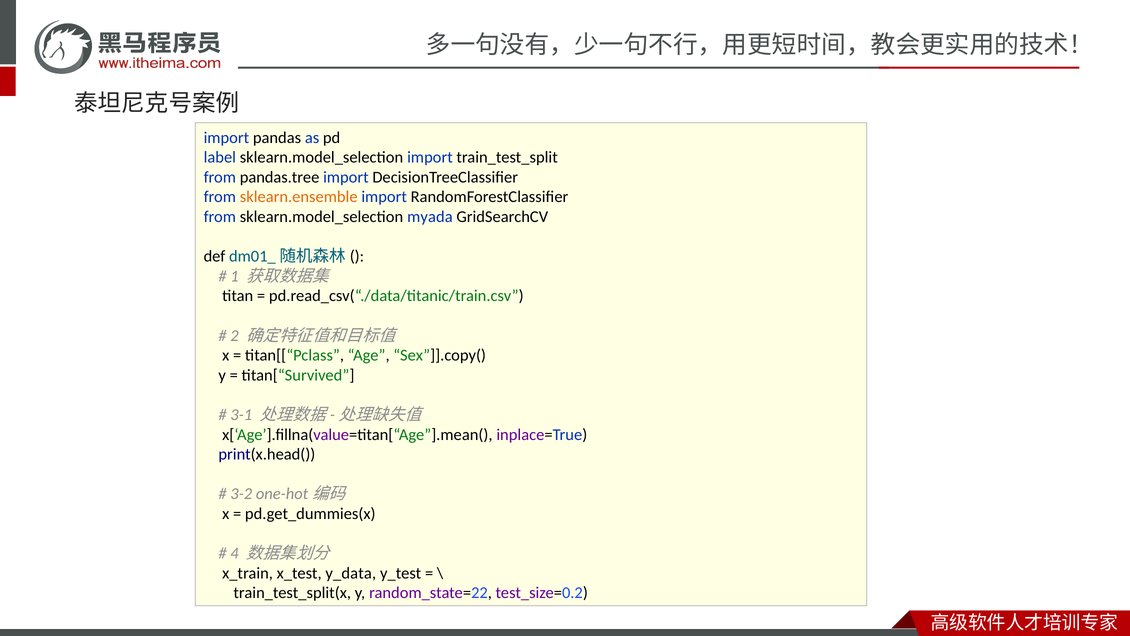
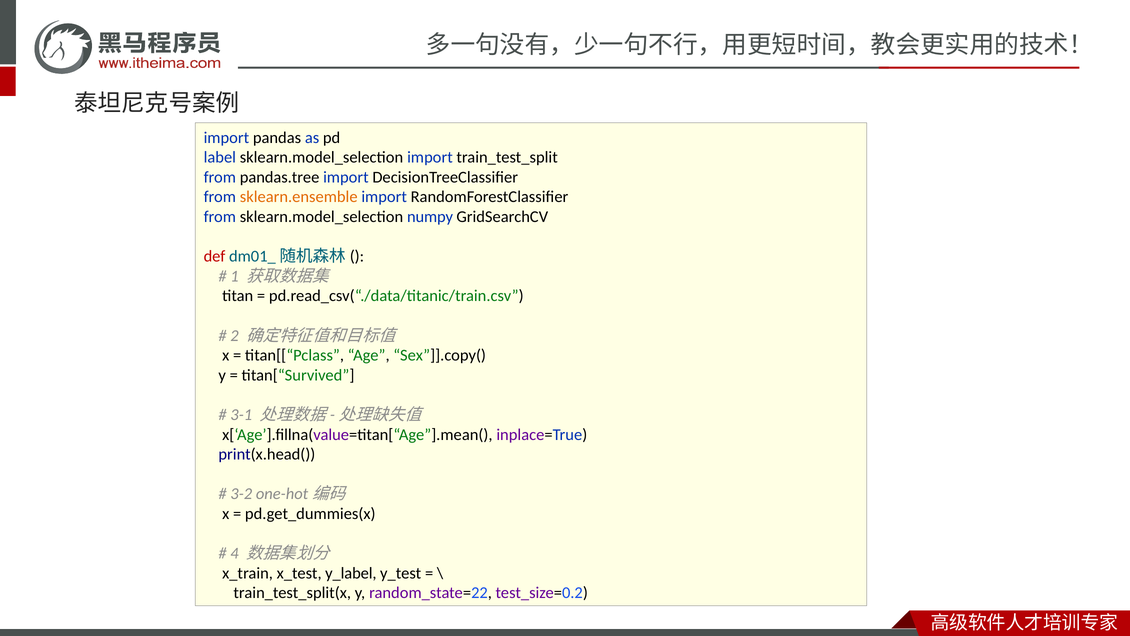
myada: myada -> numpy (430, 217)
def colour: black -> red (215, 256)
y_data: y_data -> y_label (351, 573)
